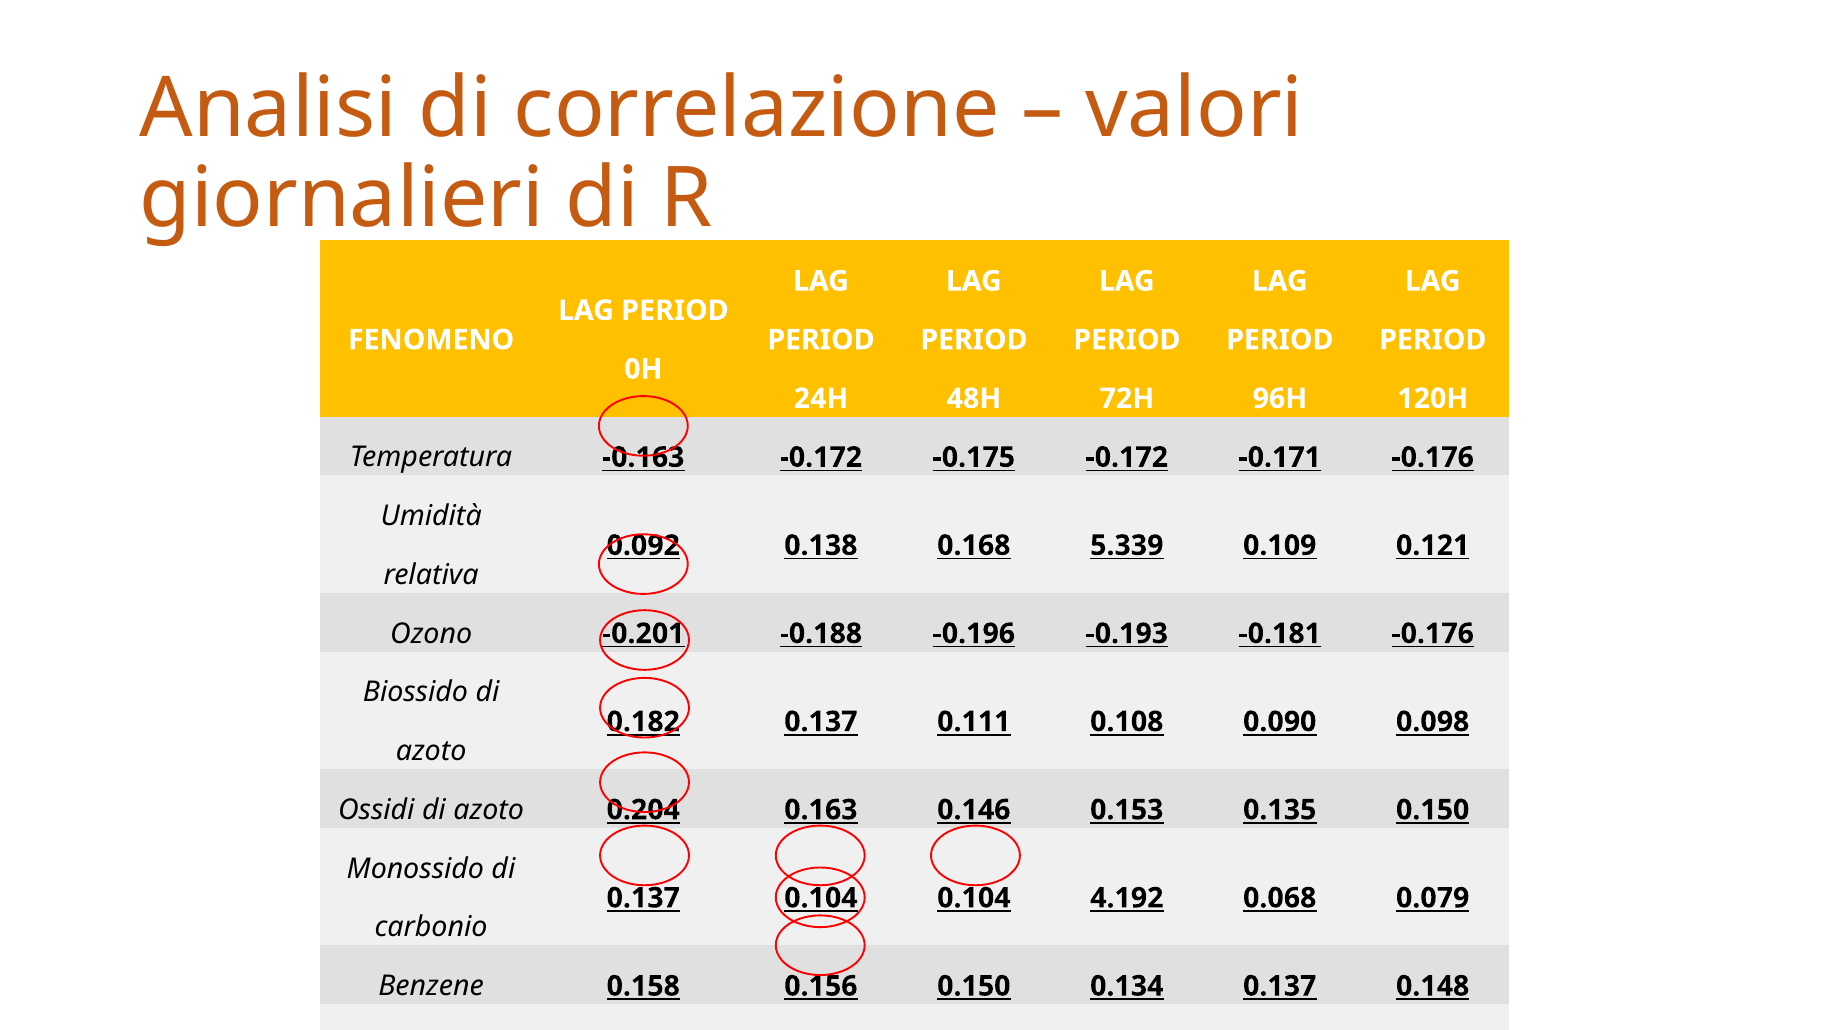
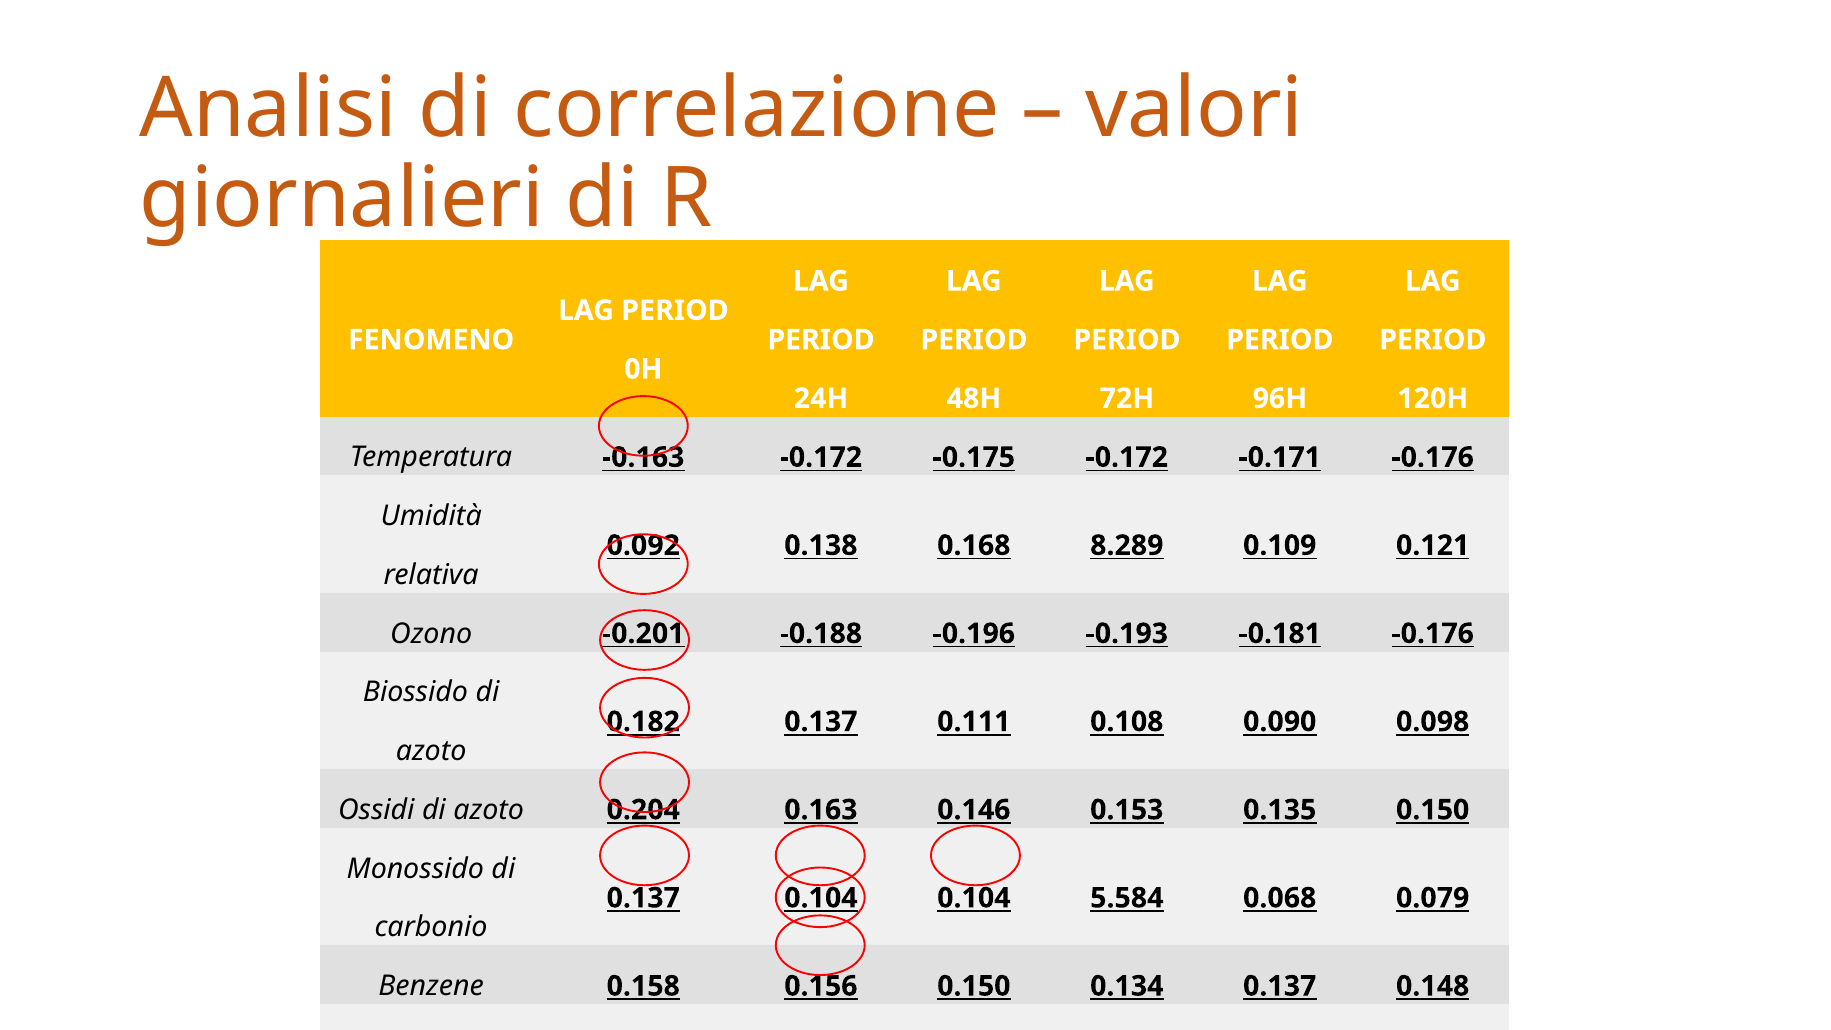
5.339: 5.339 -> 8.289 (1127, 545)
4.192: 4.192 -> 5.584 (1127, 898)
